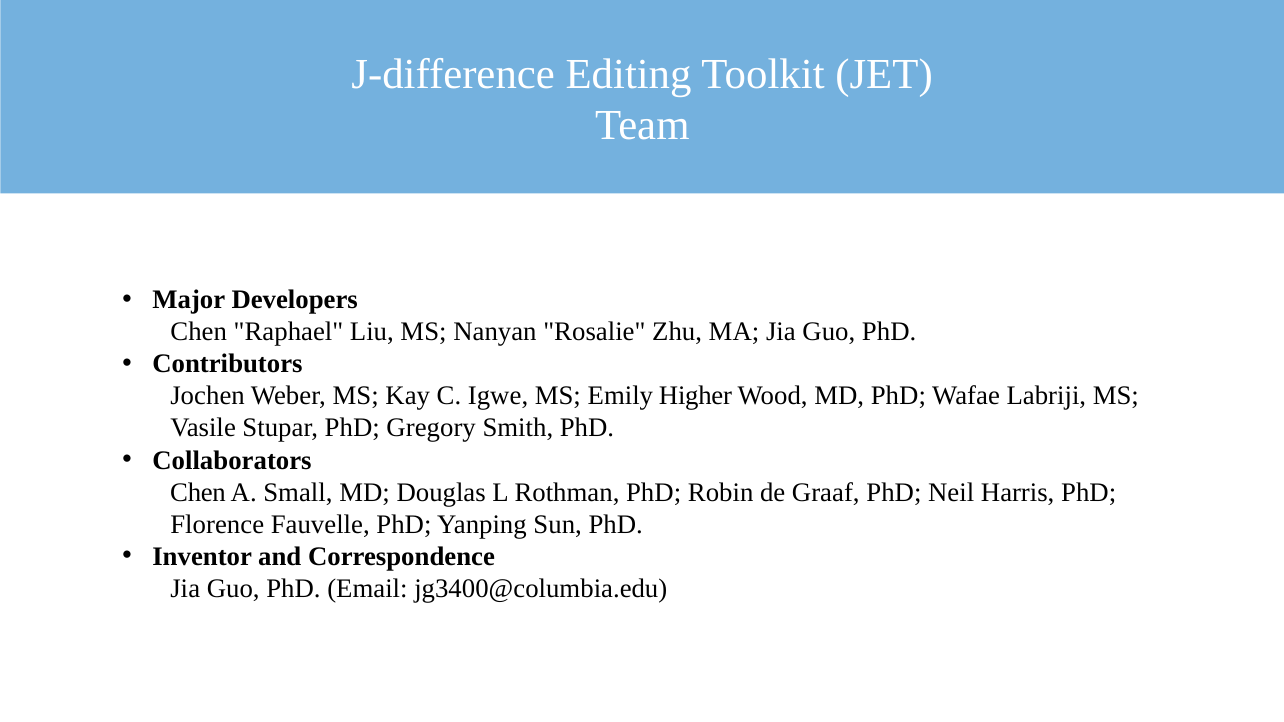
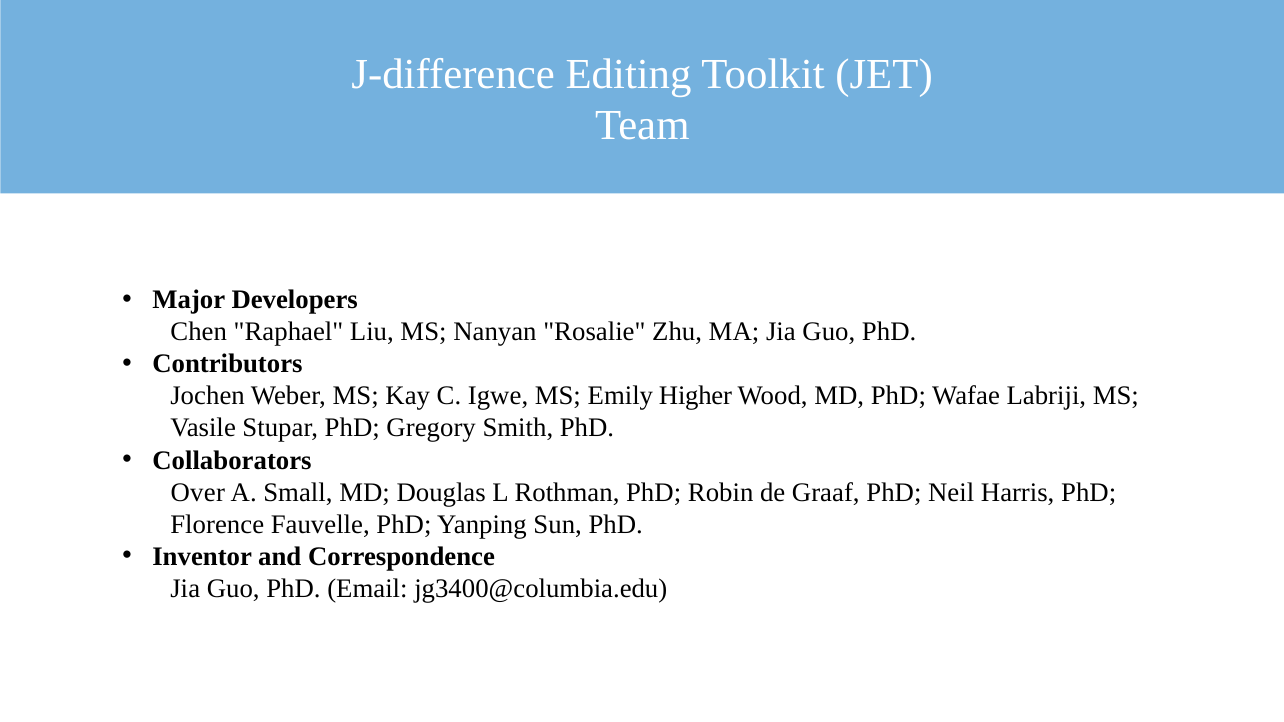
Chen: Chen -> Over (198, 492)
